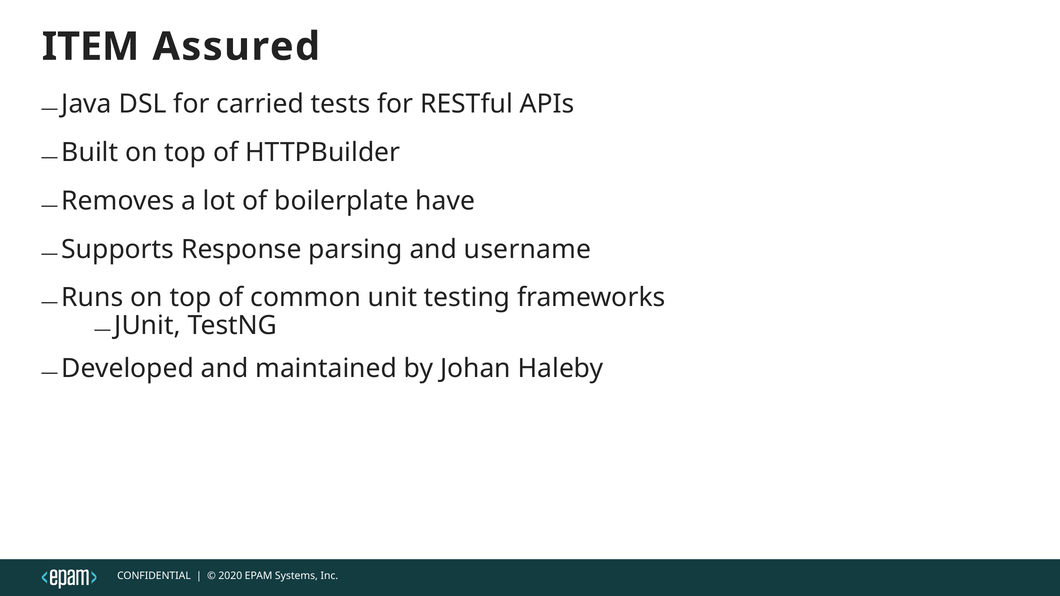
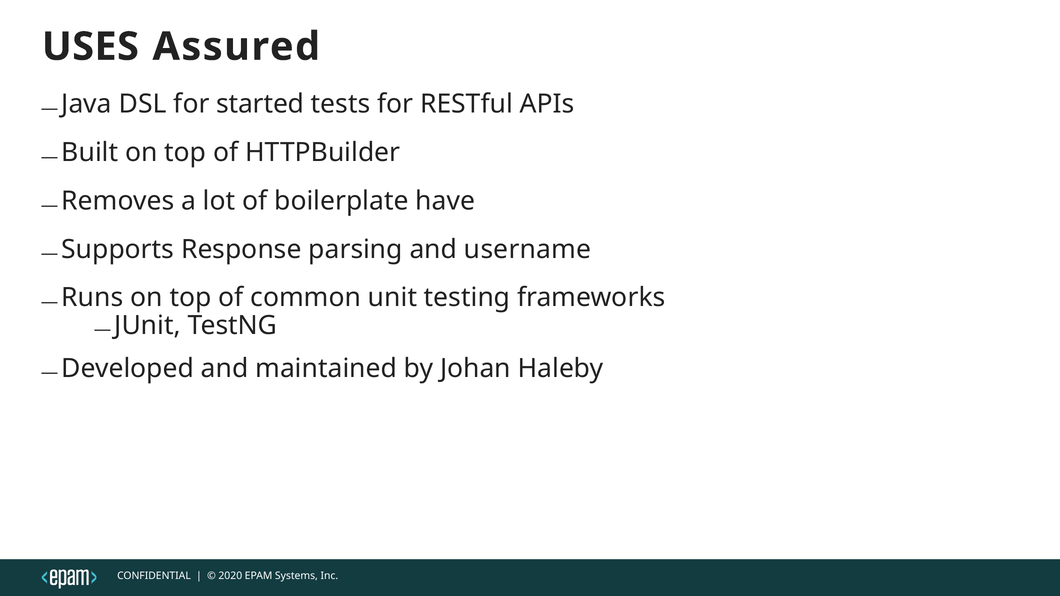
ITEM: ITEM -> USES (90, 47)
carried: carried -> started (260, 104)
